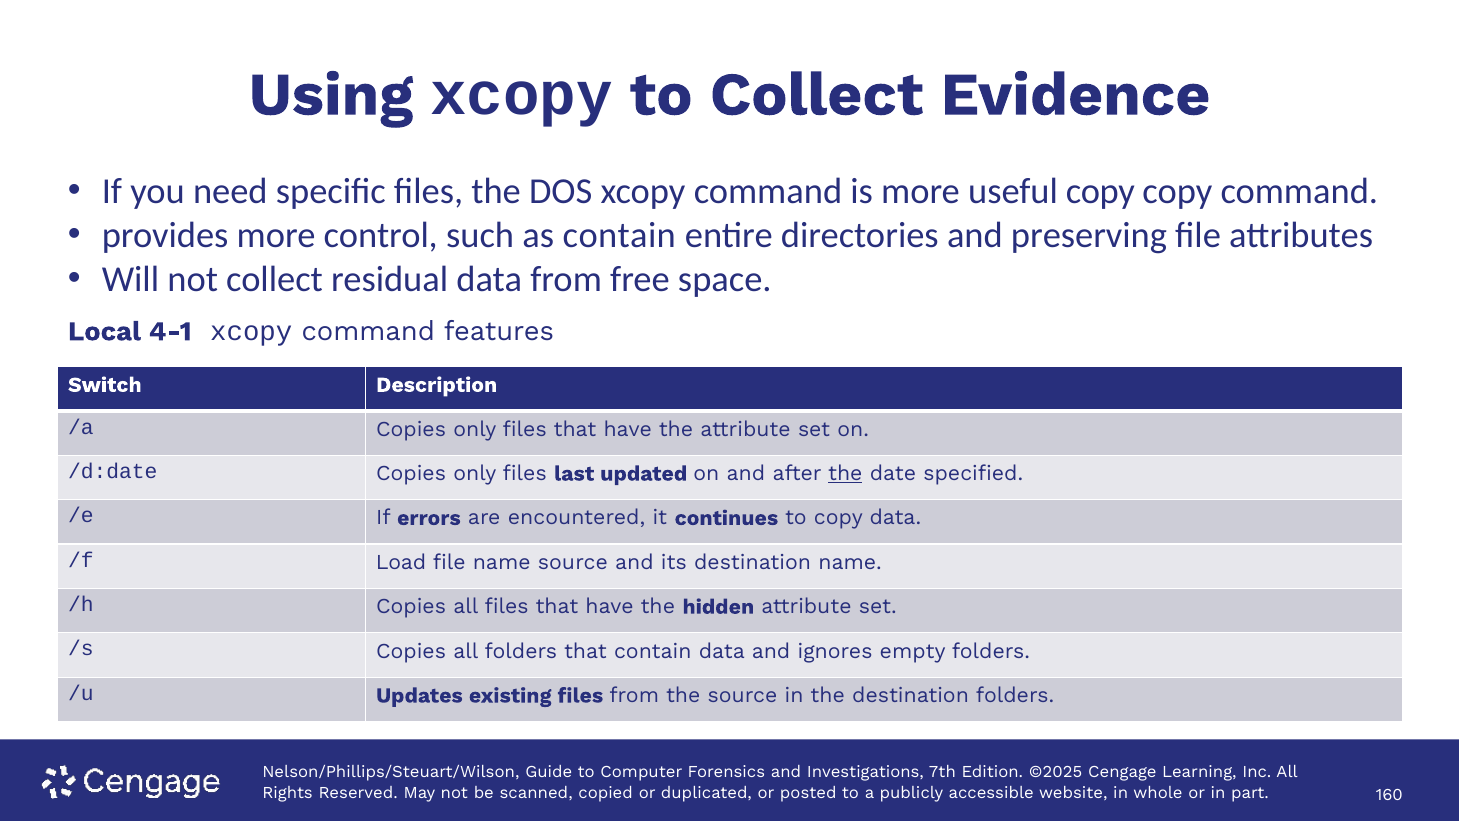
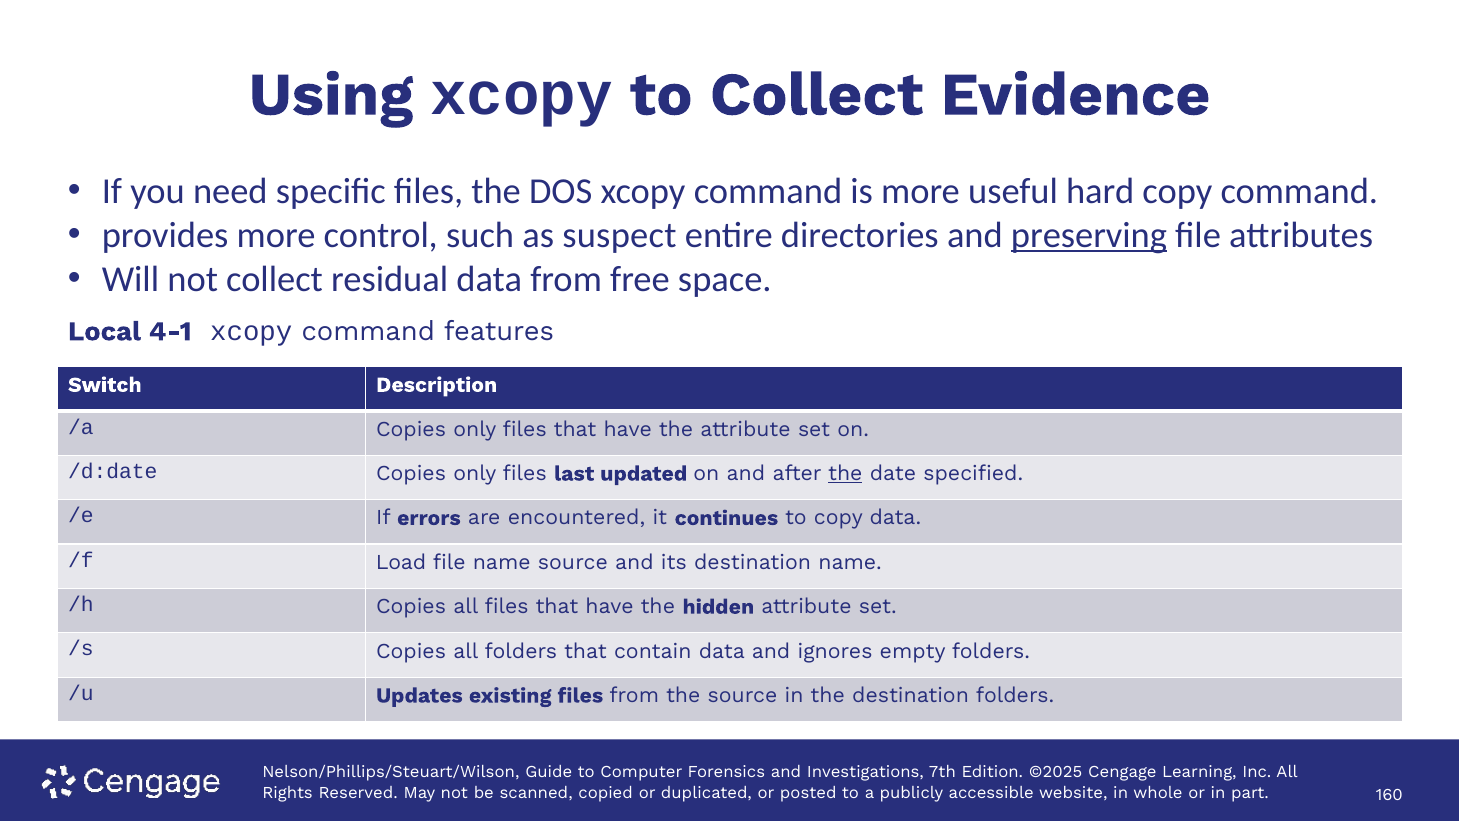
useful copy: copy -> hard (1100, 192)
as contain: contain -> suspect (619, 235)
preserving underline: none -> present (1089, 235)
